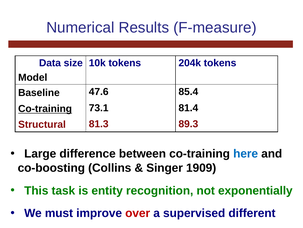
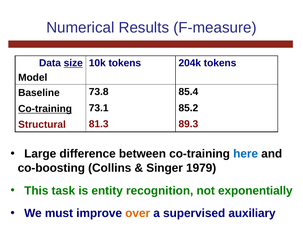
size underline: none -> present (73, 63)
47.6: 47.6 -> 73.8 (99, 91)
81.4: 81.4 -> 85.2 (188, 108)
1909: 1909 -> 1979 (201, 167)
over colour: red -> orange (138, 213)
different: different -> auxiliary (252, 213)
